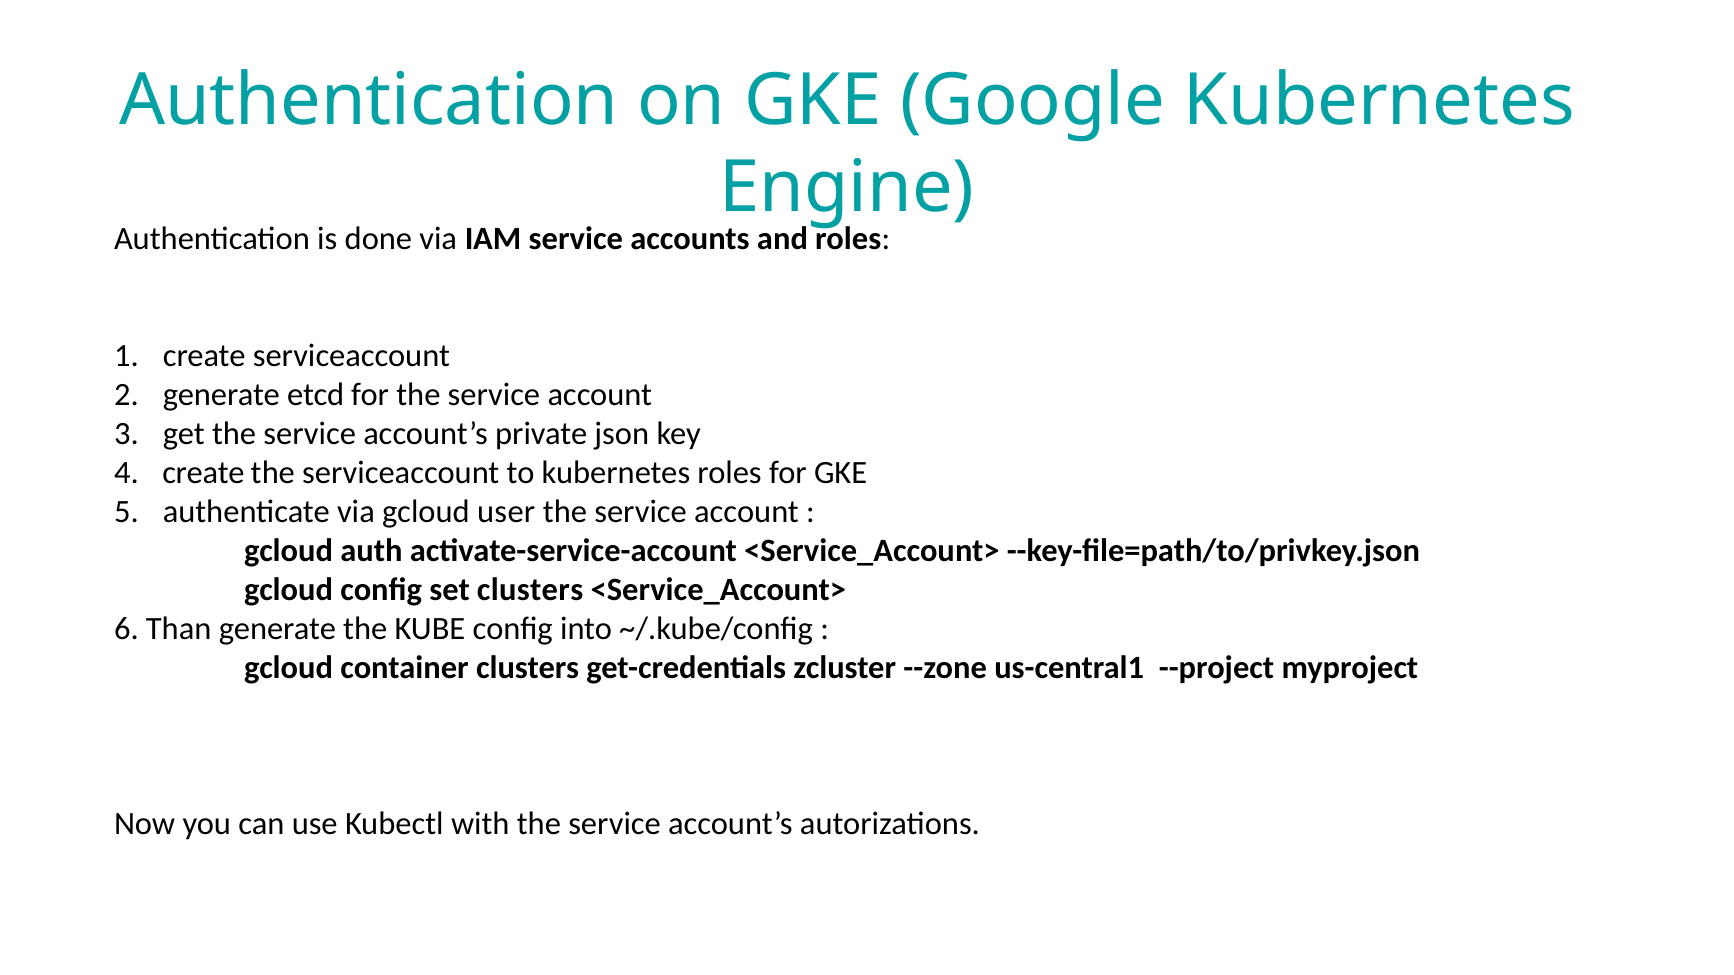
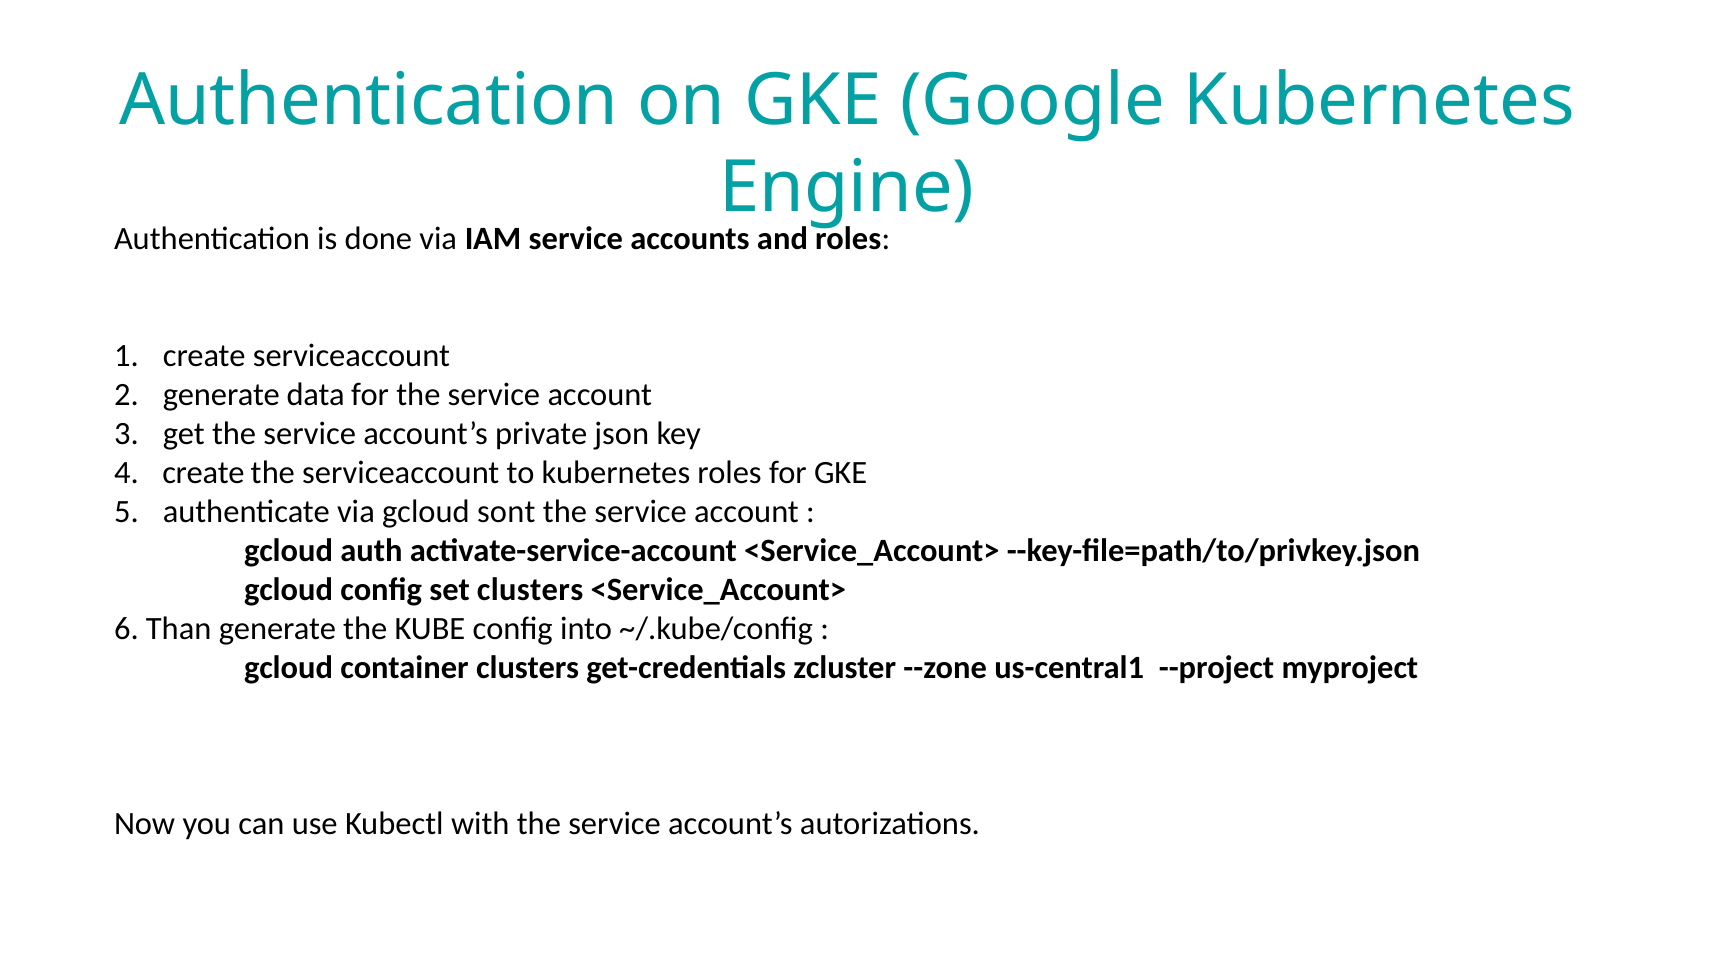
etcd: etcd -> data (316, 395)
user: user -> sont (506, 512)
